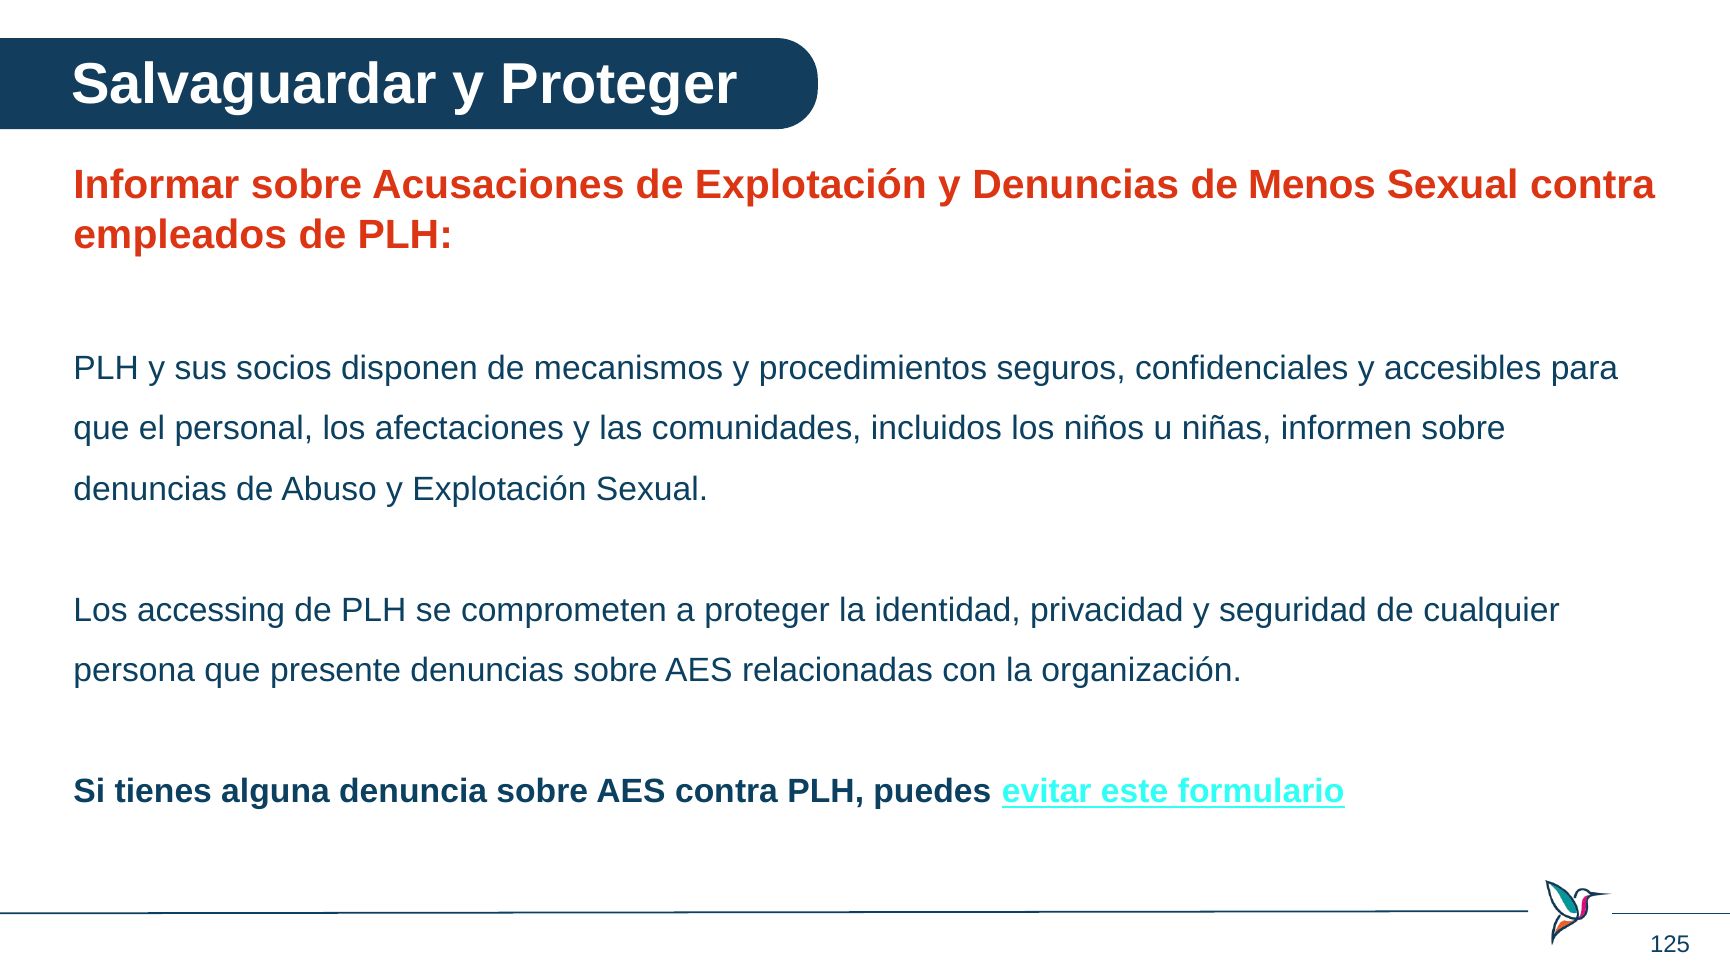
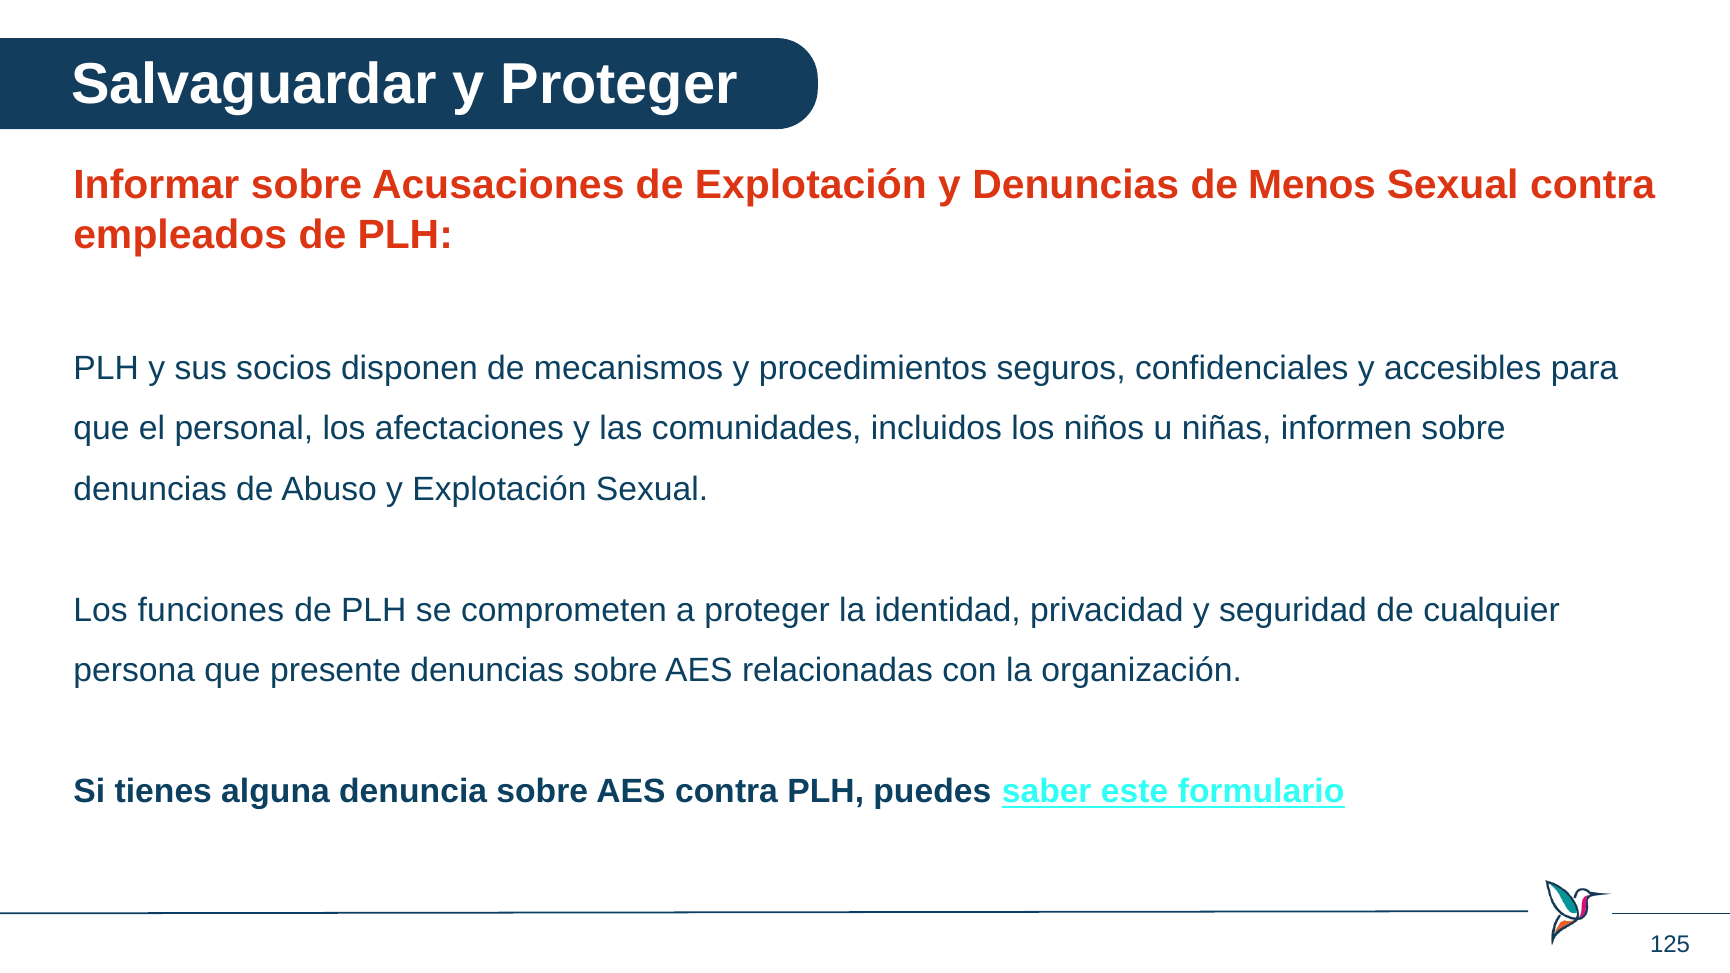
accessing: accessing -> funciones (211, 610)
evitar: evitar -> saber (1047, 792)
